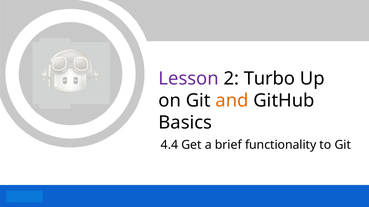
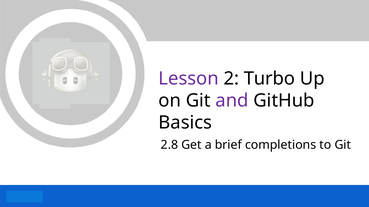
and colour: orange -> purple (232, 101)
4.4: 4.4 -> 2.8 (169, 145)
functionality: functionality -> completions (281, 145)
